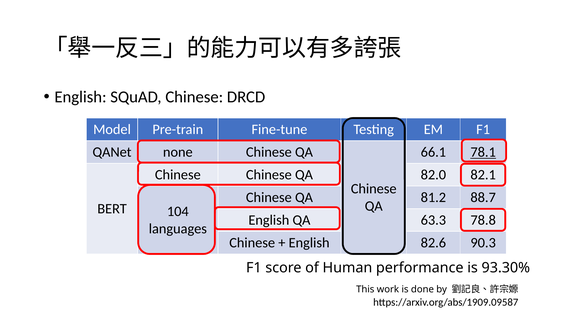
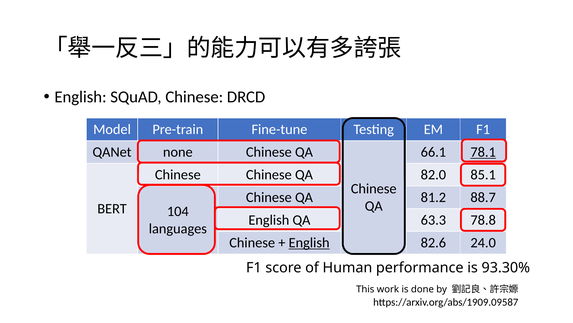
82.1: 82.1 -> 85.1 (483, 174)
English underline: none -> present (309, 242)
90.3: 90.3 -> 24.0 (483, 242)
